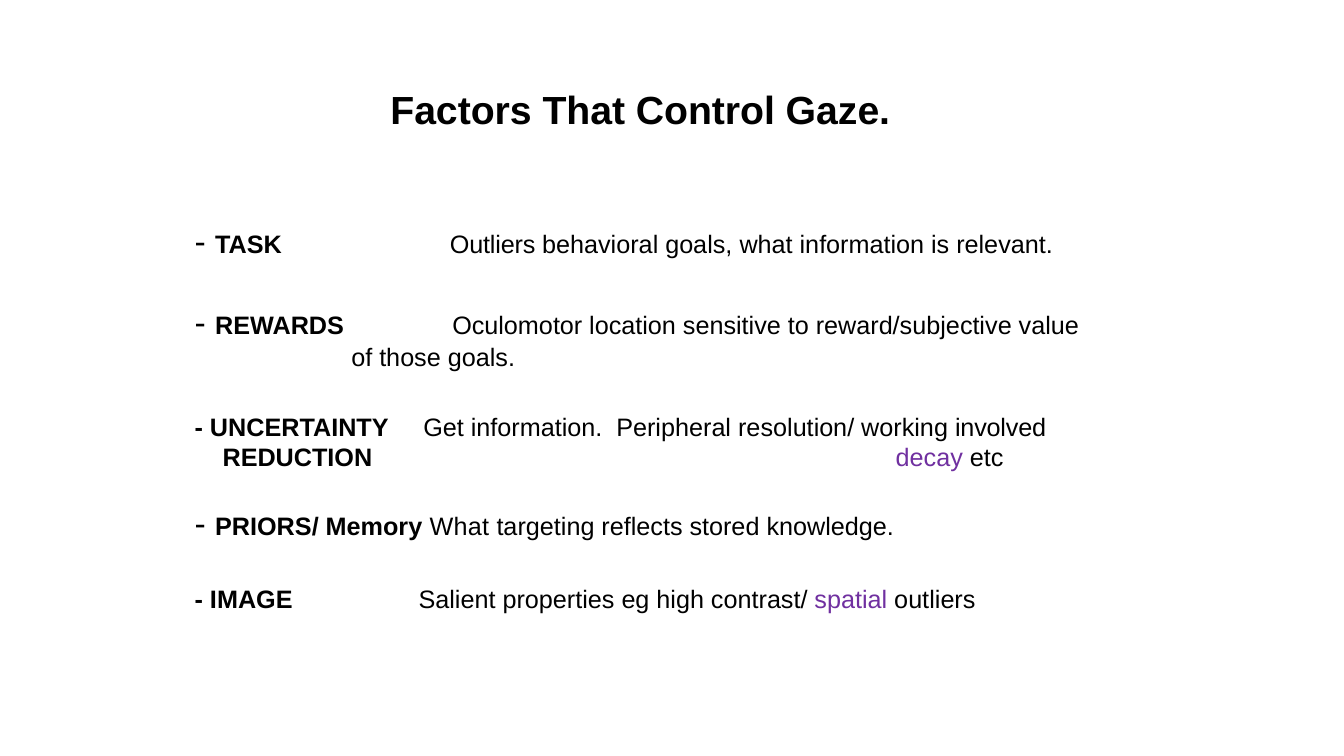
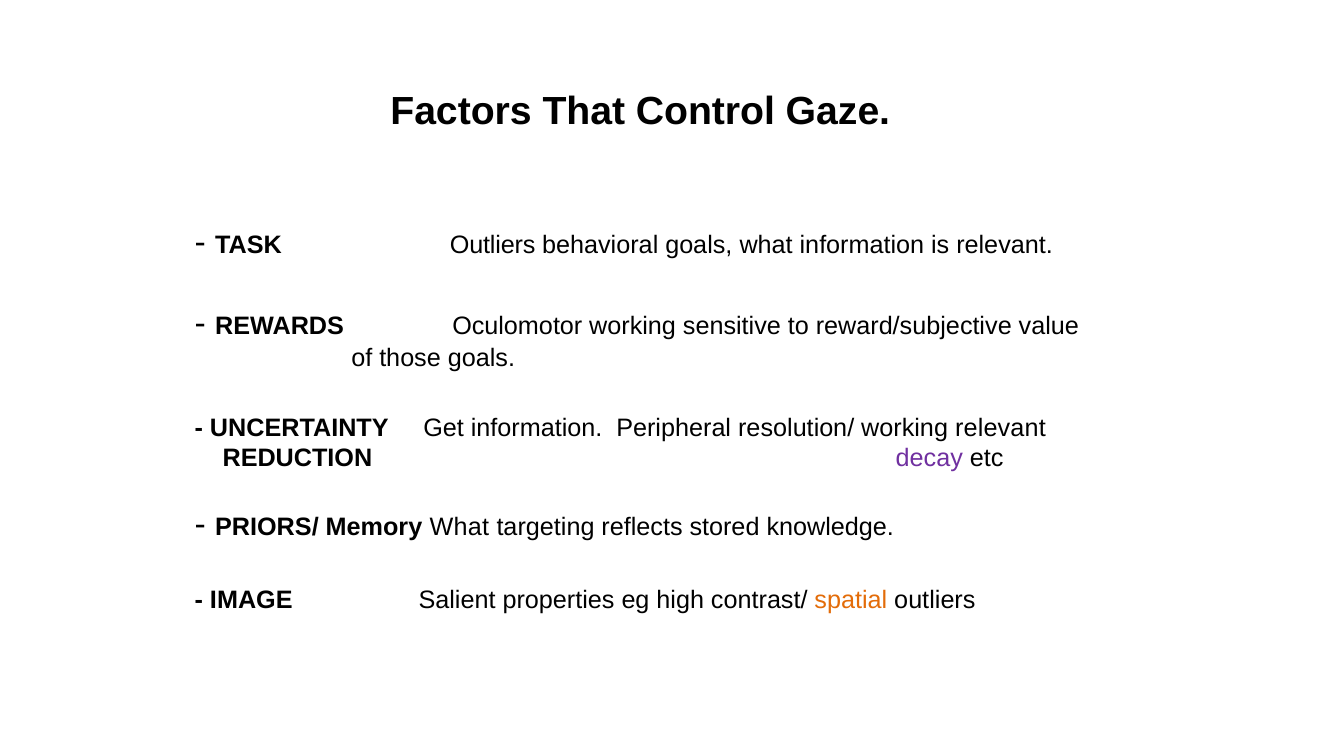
Oculomotor location: location -> working (633, 326)
working involved: involved -> relevant (1000, 428)
spatial colour: purple -> orange (851, 600)
